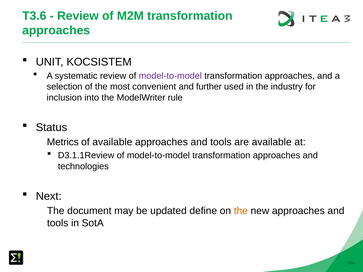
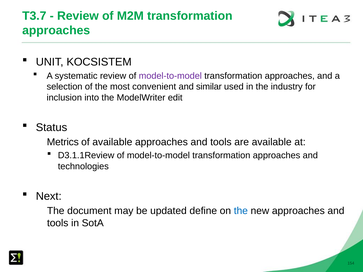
T3.6: T3.6 -> T3.7 (34, 16)
further: further -> similar (209, 87)
rule: rule -> edit (175, 98)
the colour: orange -> blue (241, 211)
